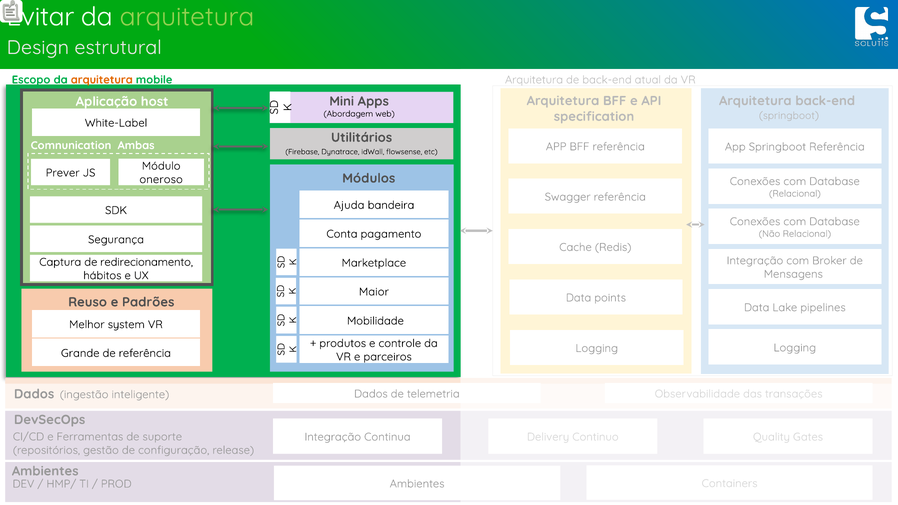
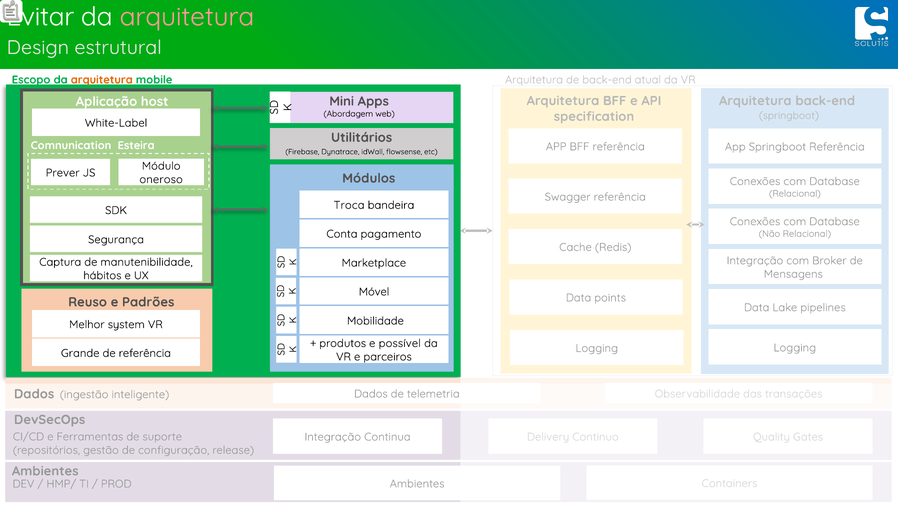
arquitetura colour: light green -> pink (187, 17)
Ambas: Ambas -> Esteira (136, 145)
Ajuda: Ajuda -> Troca (349, 205)
redirecionamento: redirecionamento -> manutenibilidade (147, 262)
Maior: Maior -> Móvel (374, 292)
controle: controle -> possível (400, 343)
